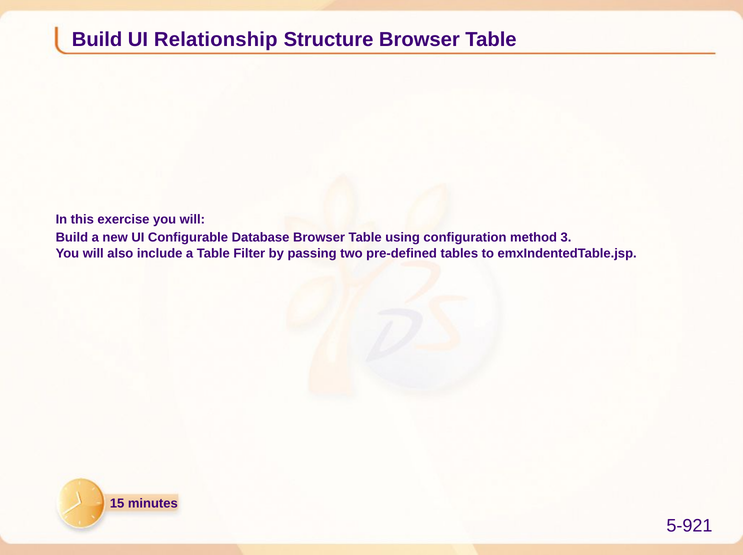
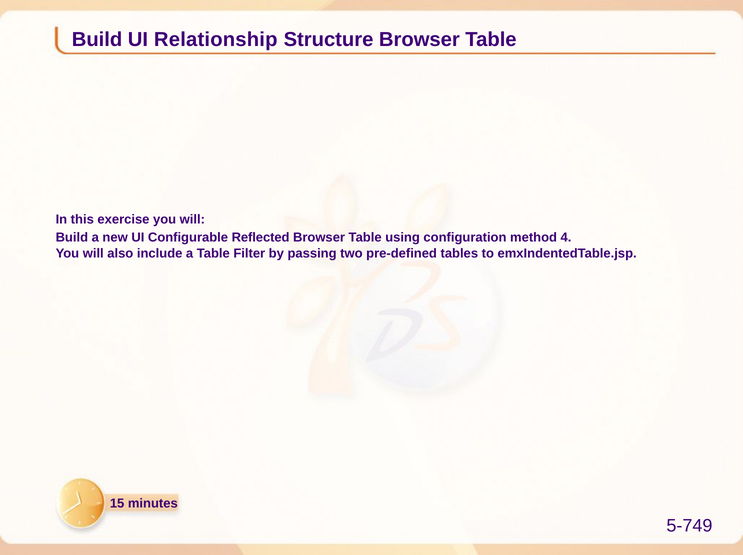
Database: Database -> Reflected (261, 238)
3: 3 -> 4 (566, 238)
5-921: 5-921 -> 5-749 (689, 526)
